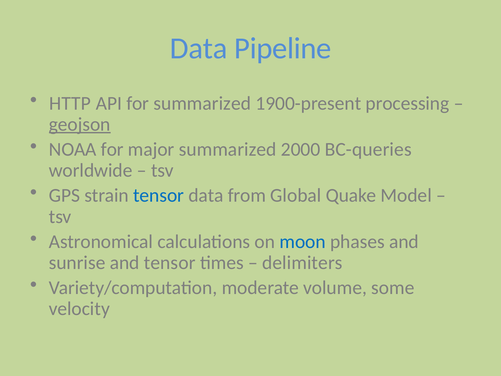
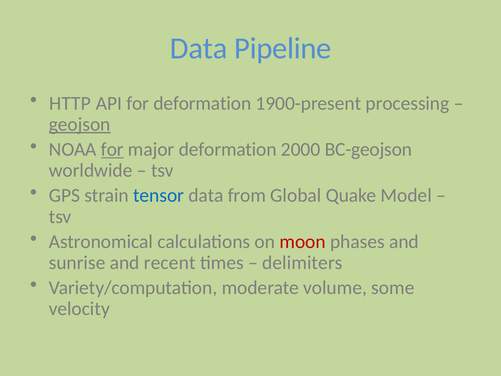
for summarized: summarized -> deformation (202, 103)
for underline: none -> present (112, 149)
major summarized: summarized -> deformation (228, 149)
BC-queries: BC-queries -> BC-geojson (368, 149)
moon colour: blue -> red (303, 242)
and tensor: tensor -> recent (170, 263)
